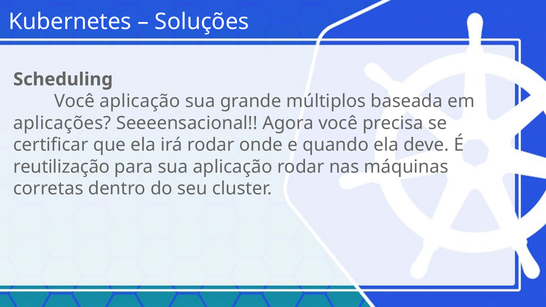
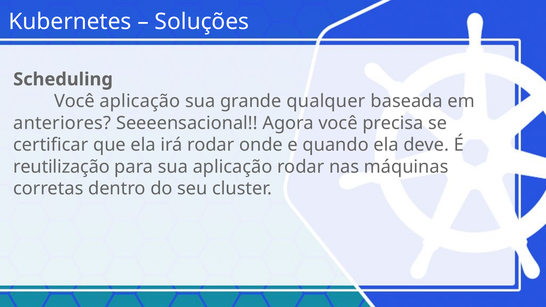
múltiplos: múltiplos -> qualquer (326, 101)
aplicações: aplicações -> anteriores (62, 123)
